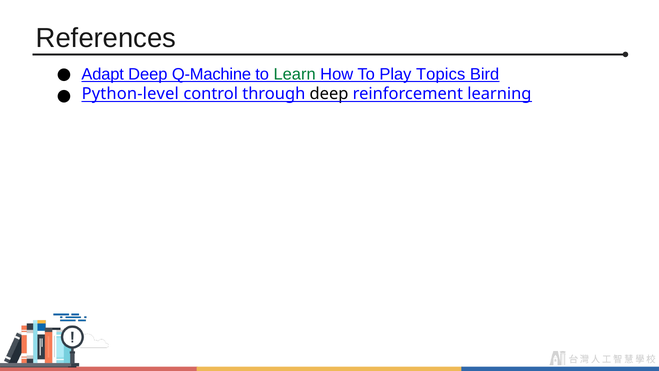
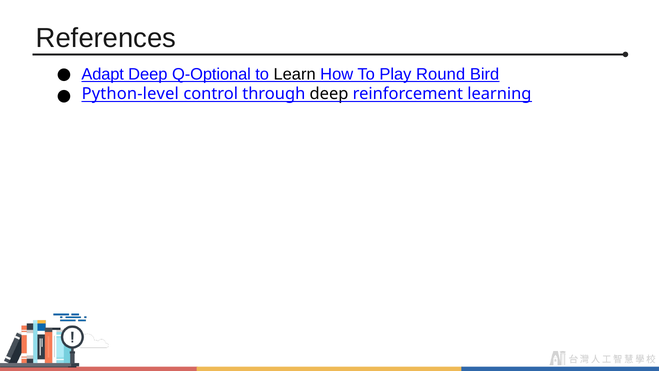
Q-Machine: Q-Machine -> Q-Optional (211, 74)
Learn colour: green -> black (295, 74)
Topics: Topics -> Round (441, 74)
